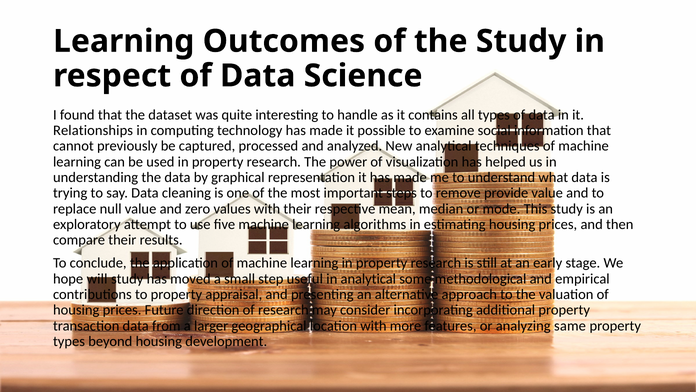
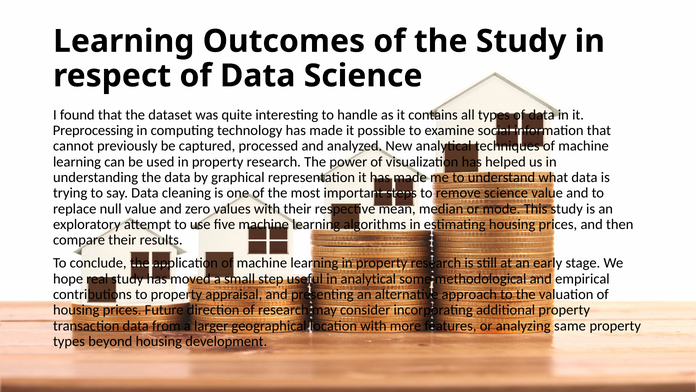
Relationships: Relationships -> Preprocessing (93, 130)
remove provide: provide -> science (506, 193)
will: will -> real (97, 278)
